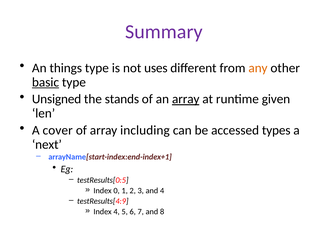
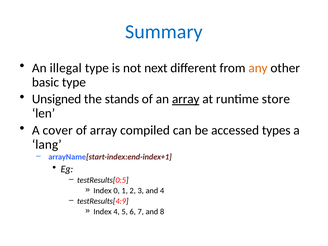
Summary colour: purple -> blue (164, 32)
things: things -> illegal (66, 68)
uses: uses -> next (156, 68)
basic underline: present -> none (46, 82)
given: given -> store (276, 99)
including: including -> compiled (145, 130)
next: next -> lang (47, 144)
